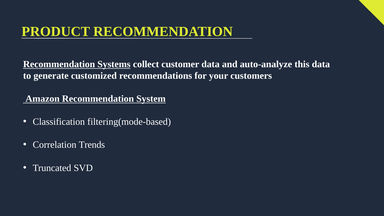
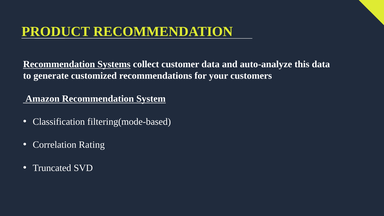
Trends: Trends -> Rating (92, 145)
